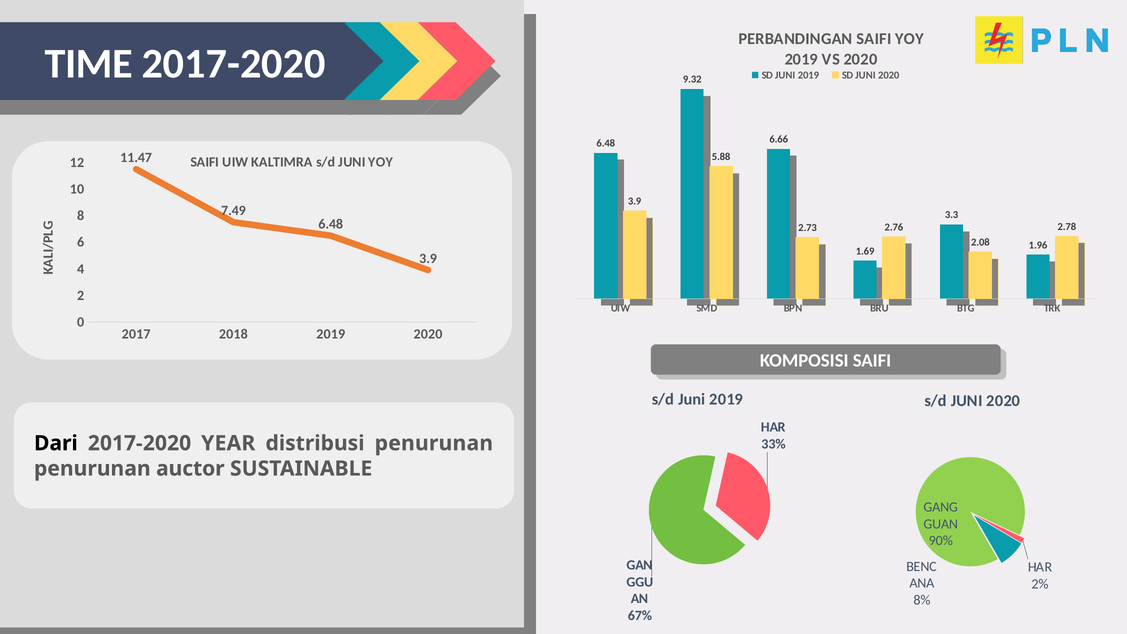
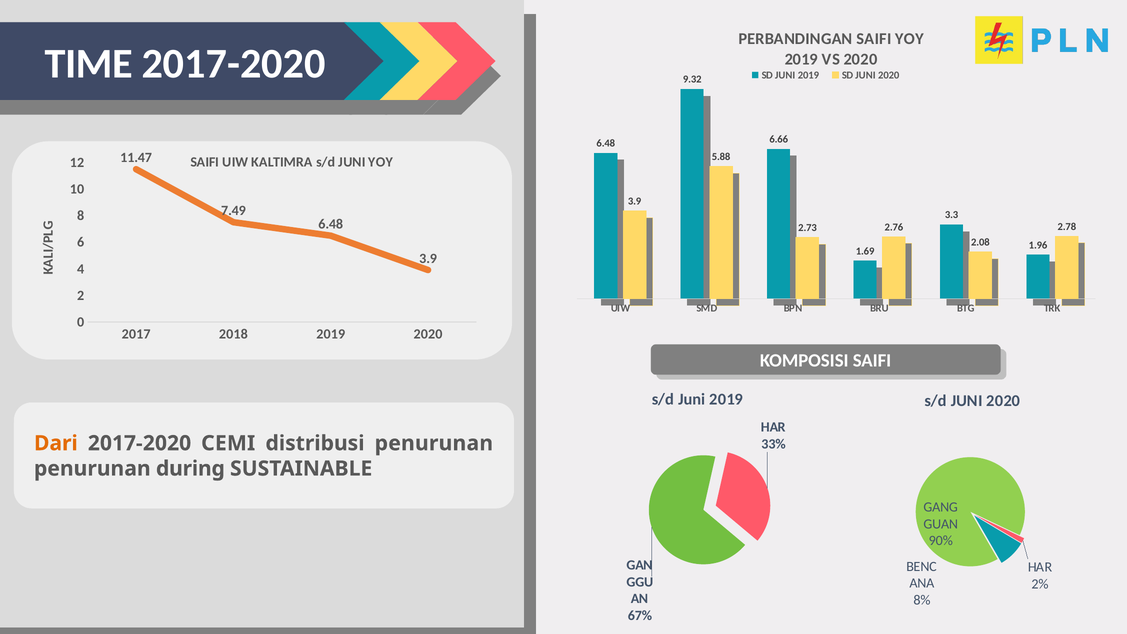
Dari colour: black -> orange (56, 443)
YEAR: YEAR -> CEMI (228, 443)
auctor: auctor -> during (190, 469)
